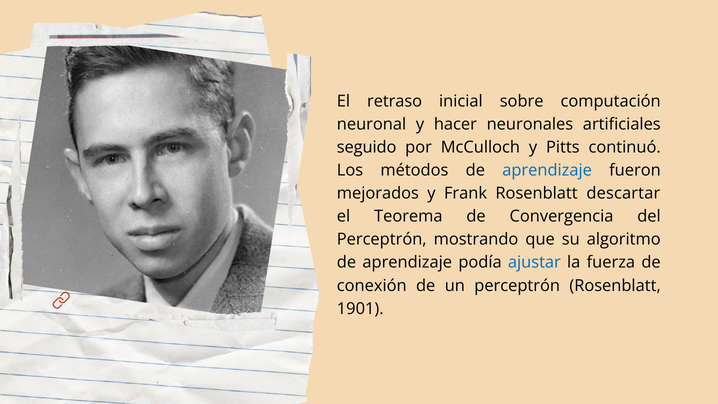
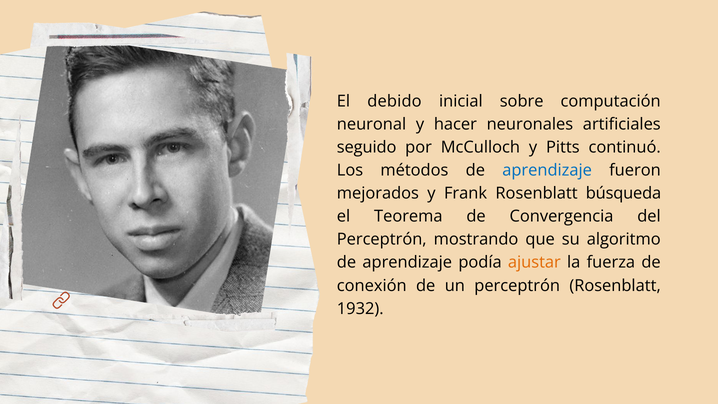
retraso: retraso -> debido (394, 101)
descartar: descartar -> búsqueda (624, 193)
ajustar colour: blue -> orange (534, 262)
1901: 1901 -> 1932 (360, 309)
